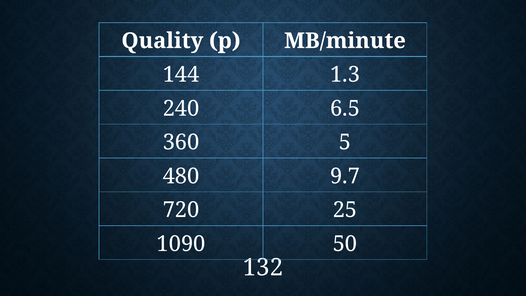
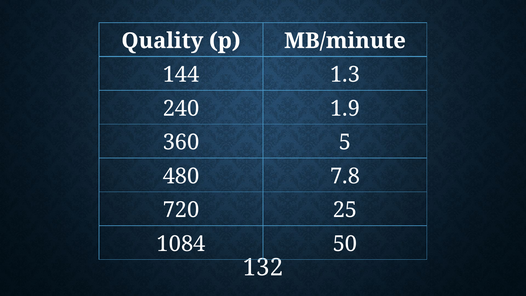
6.5: 6.5 -> 1.9 (345, 108)
9.7: 9.7 -> 7.8 (345, 176)
1090: 1090 -> 1084 (181, 244)
